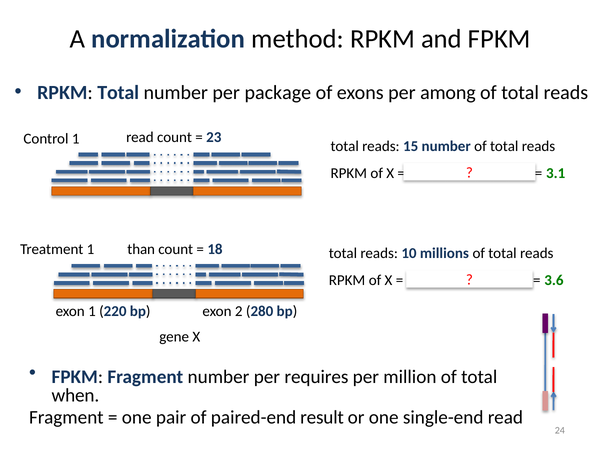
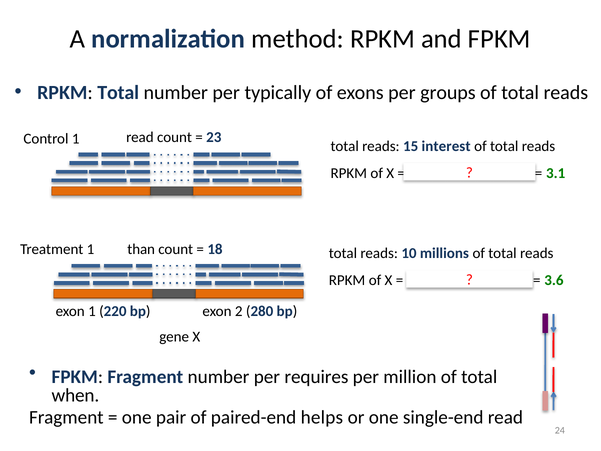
package: package -> typically (278, 92)
among: among -> groups (448, 92)
15 number: number -> interest (446, 146)
result: result -> helps (322, 417)
